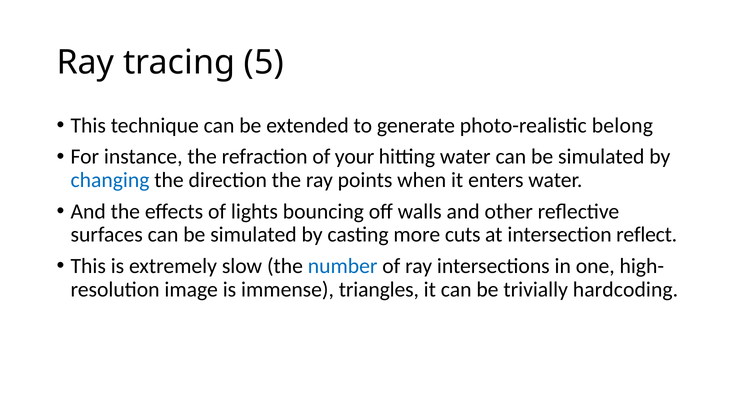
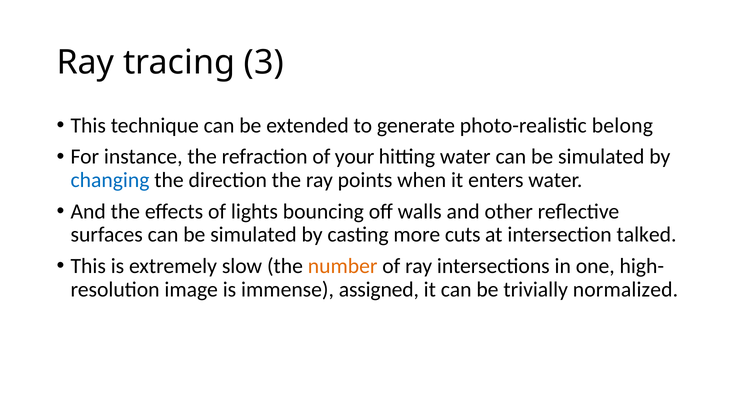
5: 5 -> 3 (264, 62)
reflect: reflect -> talked (647, 235)
number colour: blue -> orange (343, 266)
triangles: triangles -> assigned (379, 289)
hardcoding: hardcoding -> normalized (625, 289)
